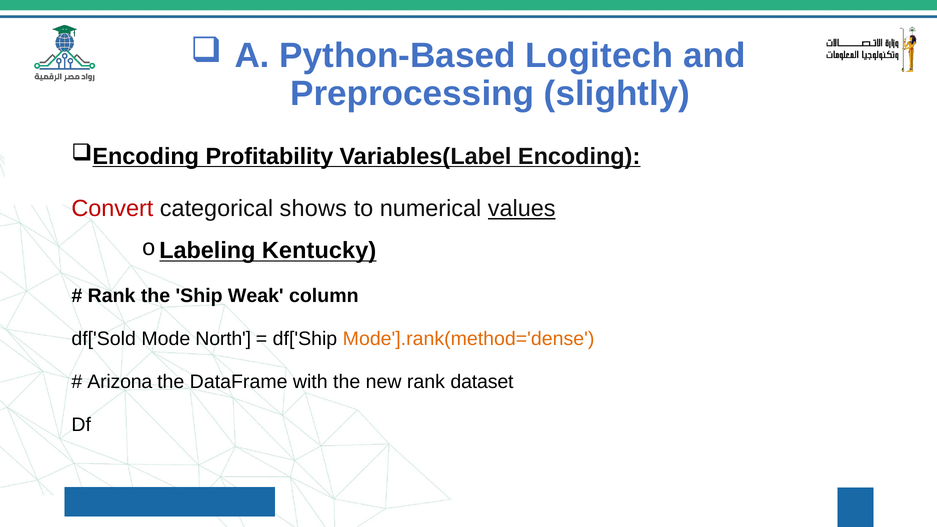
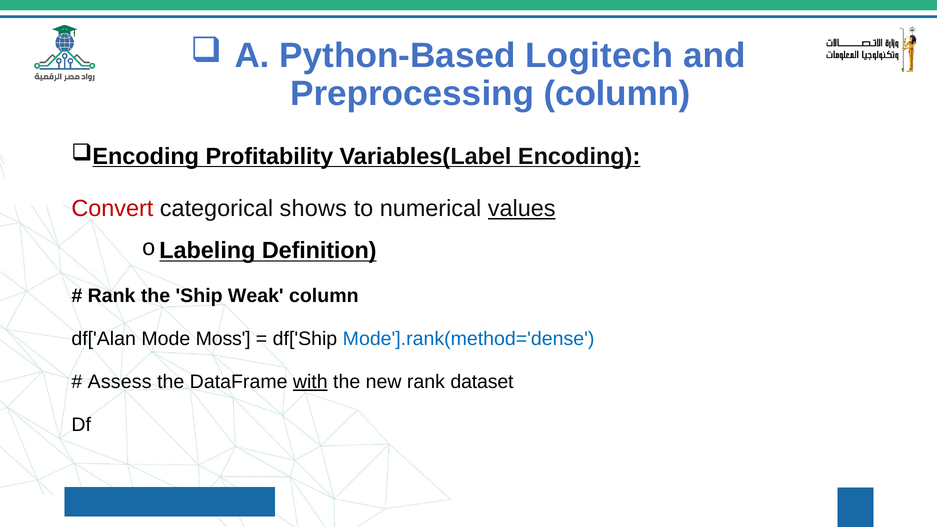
Preprocessing slightly: slightly -> column (617, 94)
Kentucky: Kentucky -> Definition (319, 251)
df['Sold: df['Sold -> df['Alan (104, 339)
North: North -> Moss (223, 339)
Mode'].rank(method='dense colour: orange -> blue (469, 339)
Arizona: Arizona -> Assess (120, 382)
with underline: none -> present (310, 382)
